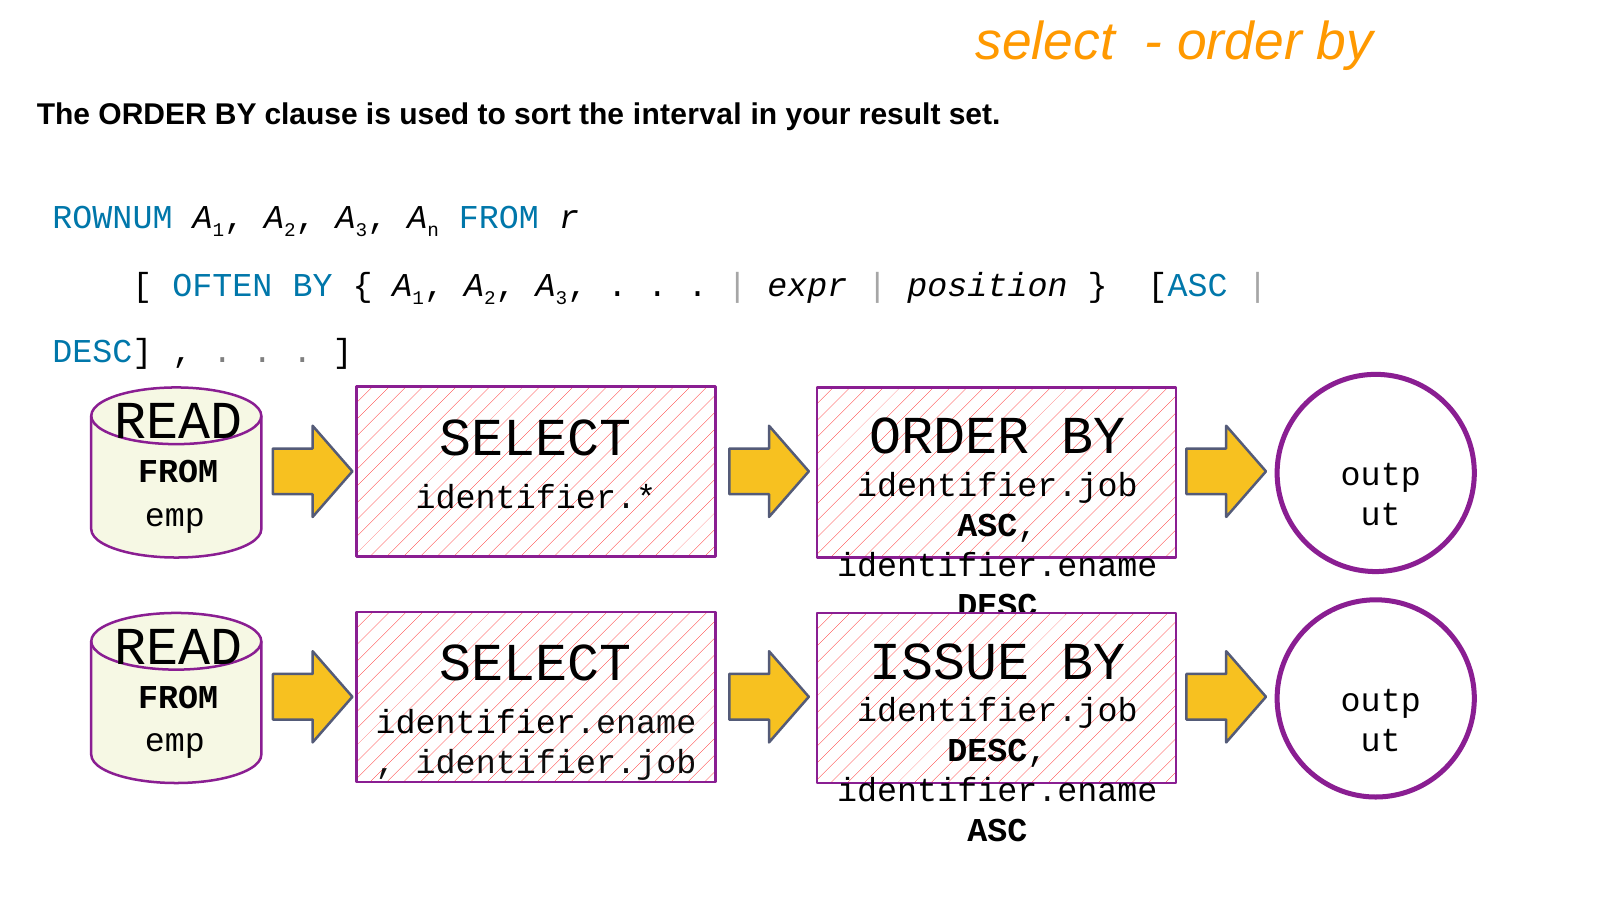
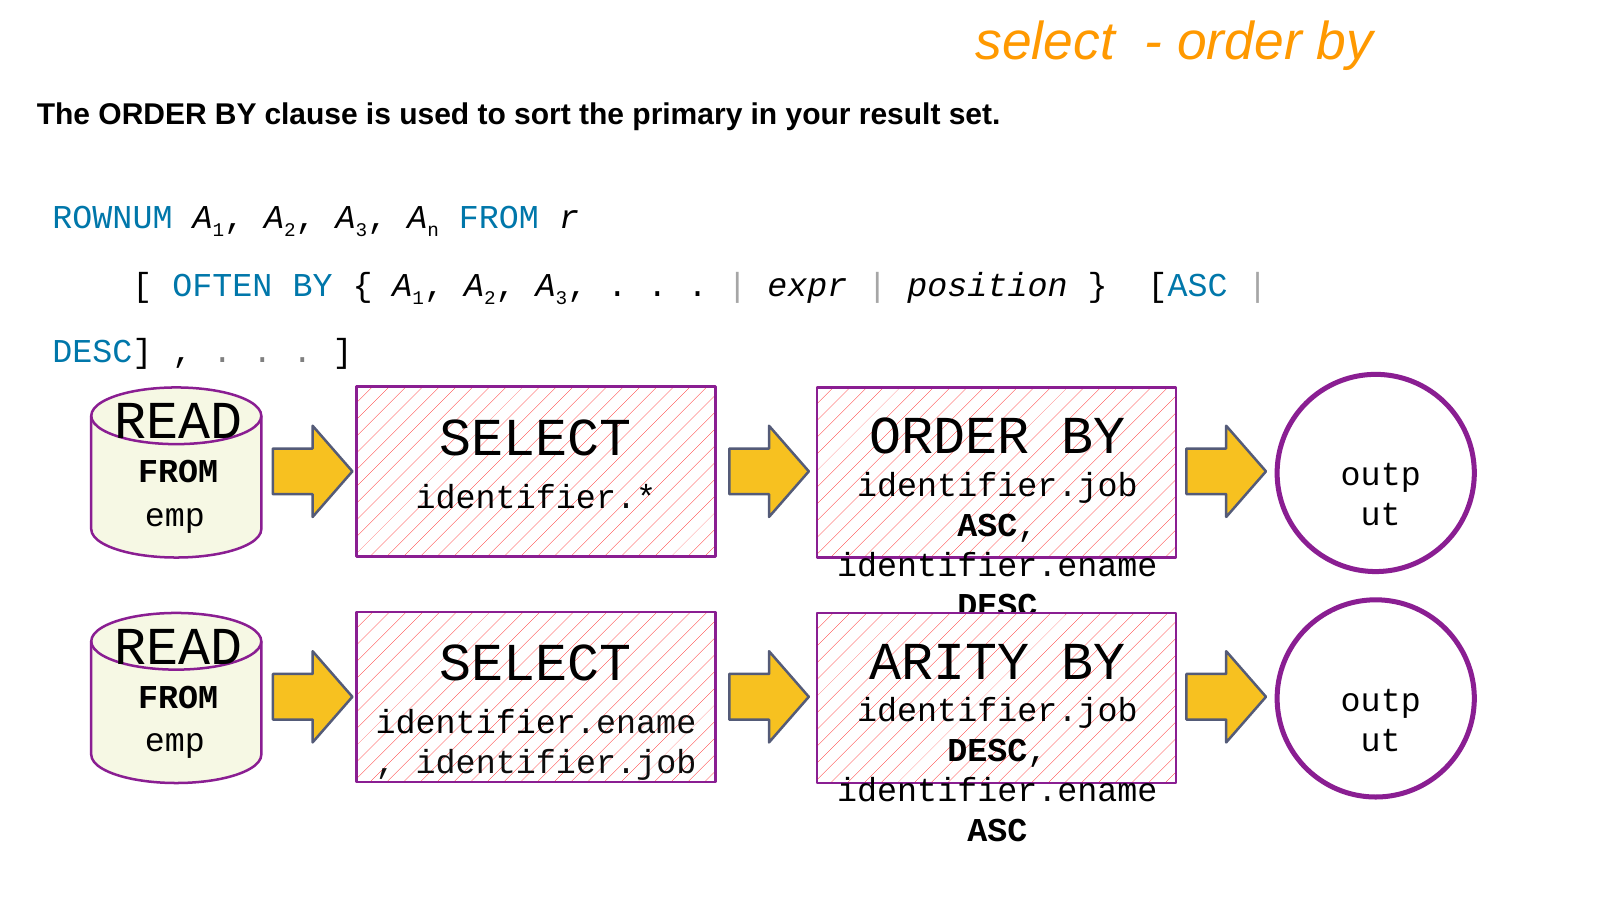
interval: interval -> primary (687, 114)
ISSUE: ISSUE -> ARITY (950, 662)
